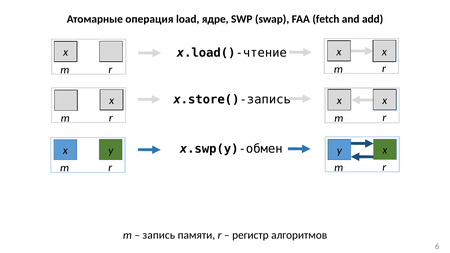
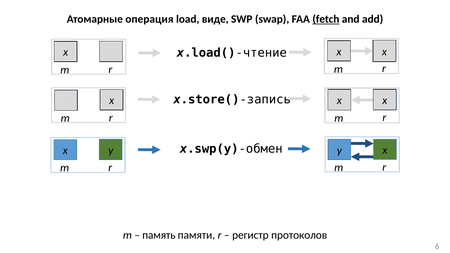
ядре: ядре -> виде (215, 19)
fetch underline: none -> present (326, 19)
запись: запись -> память (159, 235)
алгоритмов: алгоритмов -> протоколов (299, 235)
